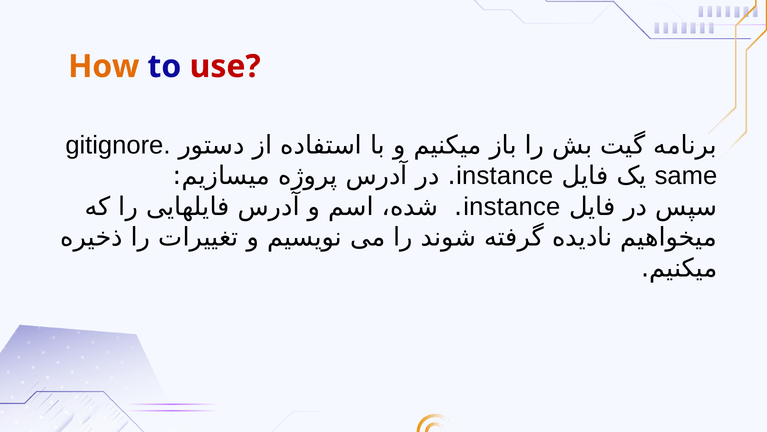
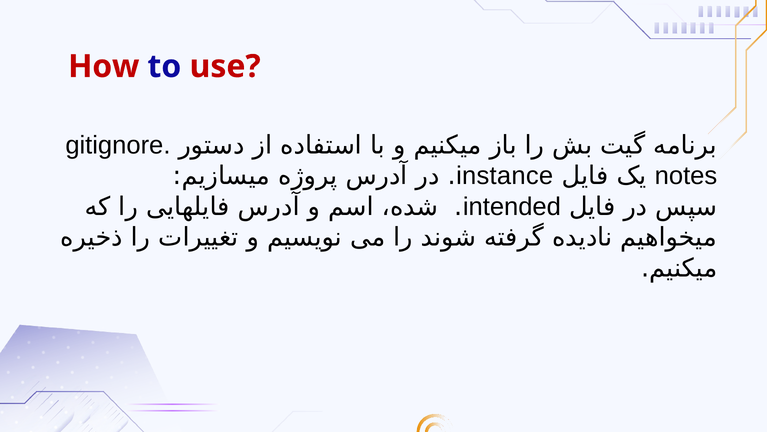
How colour: orange -> red (104, 66)
same: same -> notes (686, 176)
instance: instance -> intended (512, 206)
